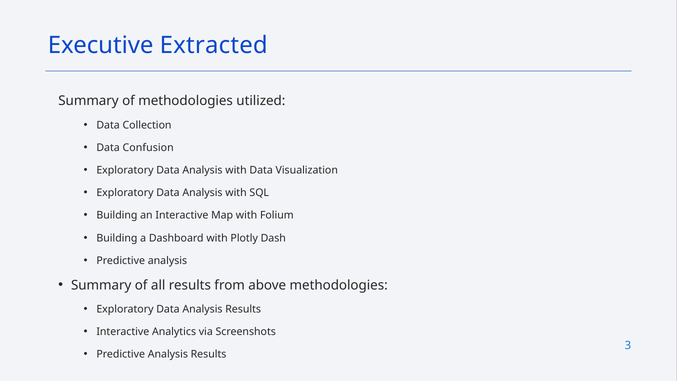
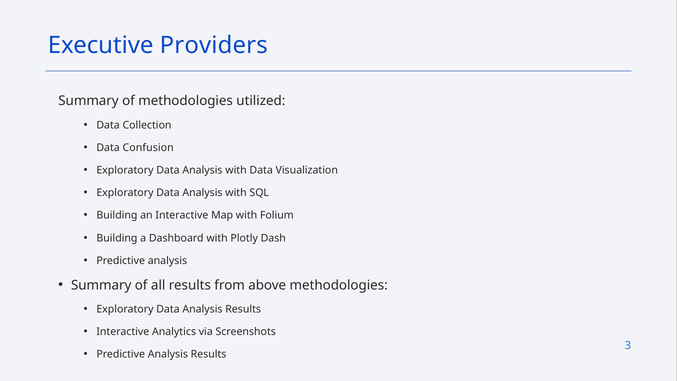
Extracted: Extracted -> Providers (214, 45)
